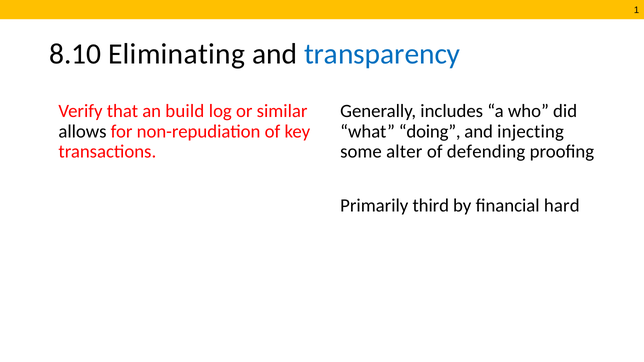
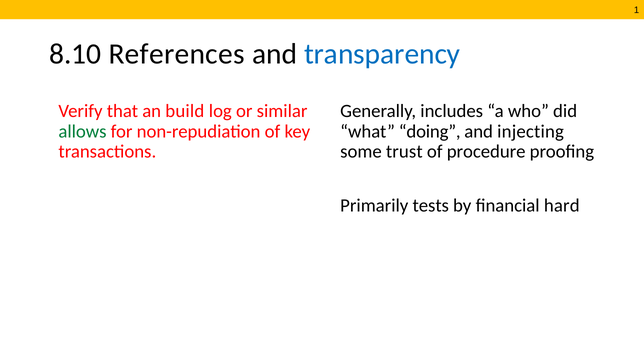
Eliminating: Eliminating -> References (177, 54)
allows colour: black -> green (83, 132)
alter: alter -> trust (404, 152)
defending: defending -> procedure (486, 152)
third: third -> tests (431, 206)
